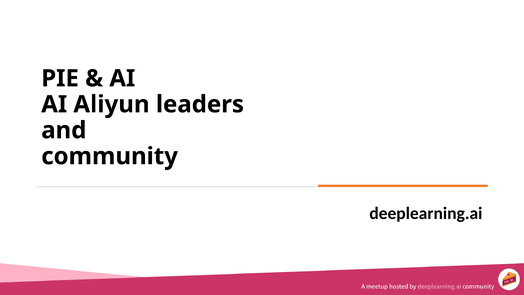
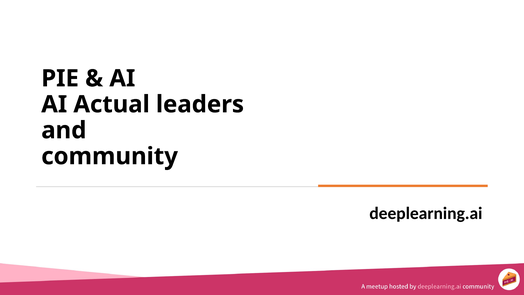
Aliyun: Aliyun -> Actual (112, 104)
